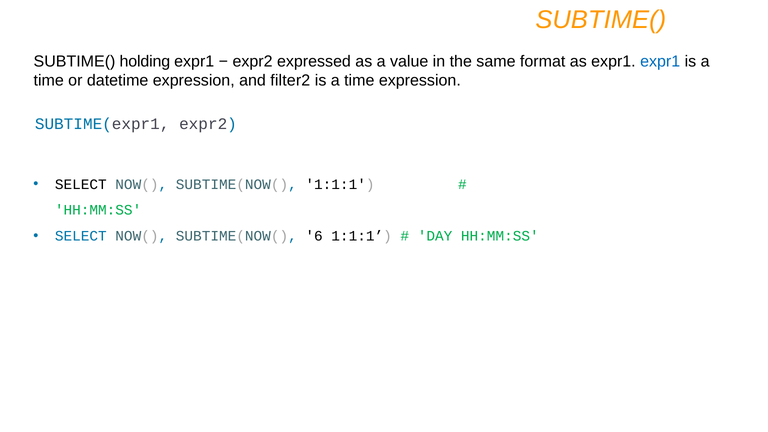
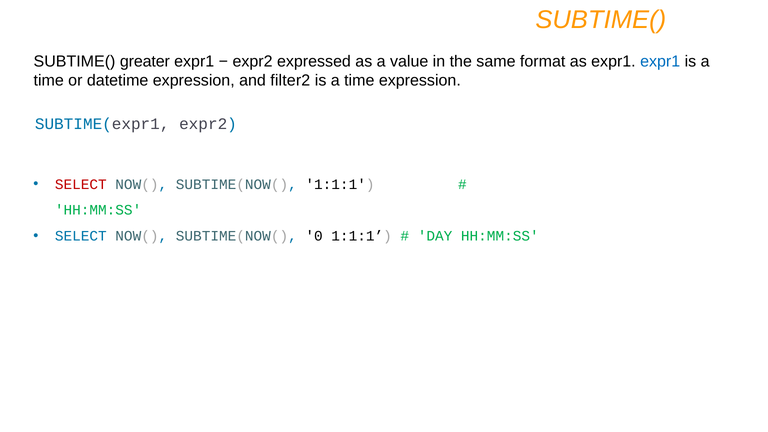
holding: holding -> greater (145, 61)
SELECT colour: black -> red (81, 184)
6: 6 -> 0 (314, 236)
